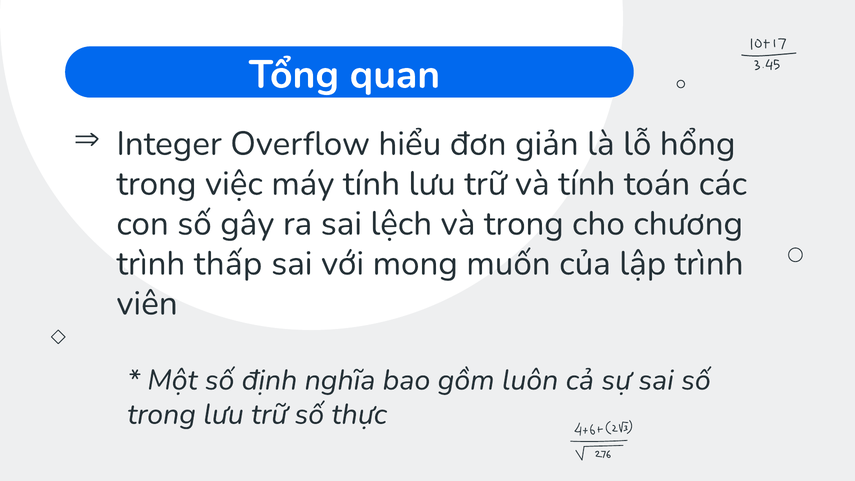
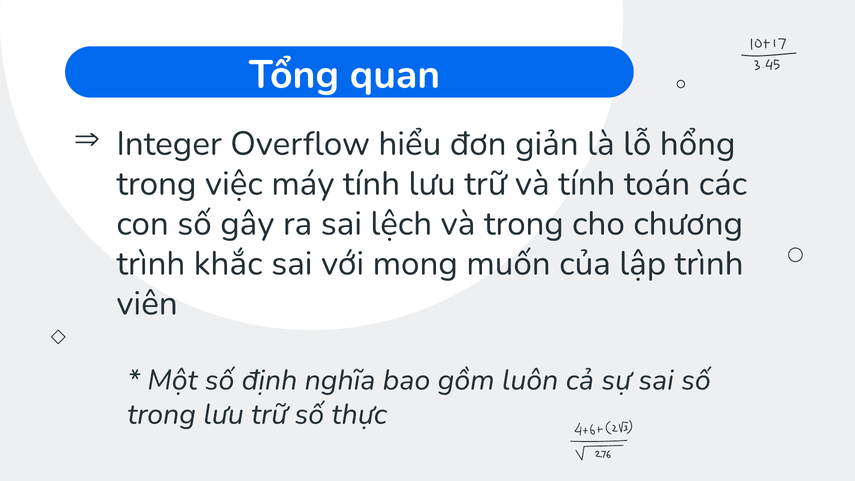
thấp: thấp -> khắc (228, 264)
